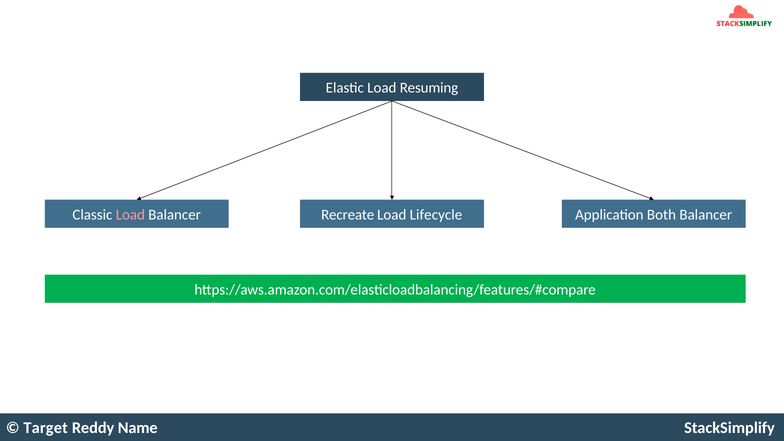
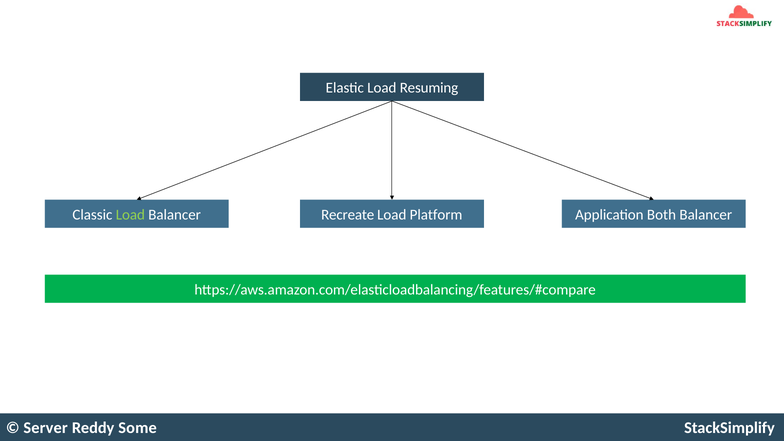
Load colour: pink -> light green (130, 215)
Lifecycle: Lifecycle -> Platform (436, 215)
Target: Target -> Server (46, 428)
Name: Name -> Some (138, 428)
